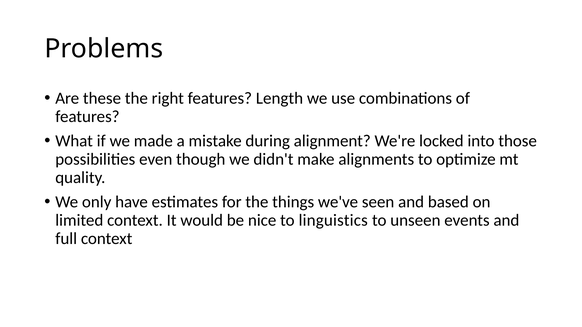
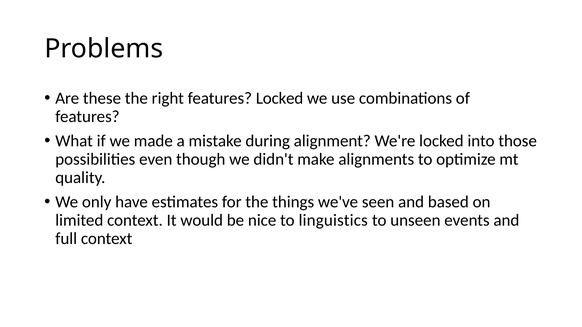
features Length: Length -> Locked (280, 98)
